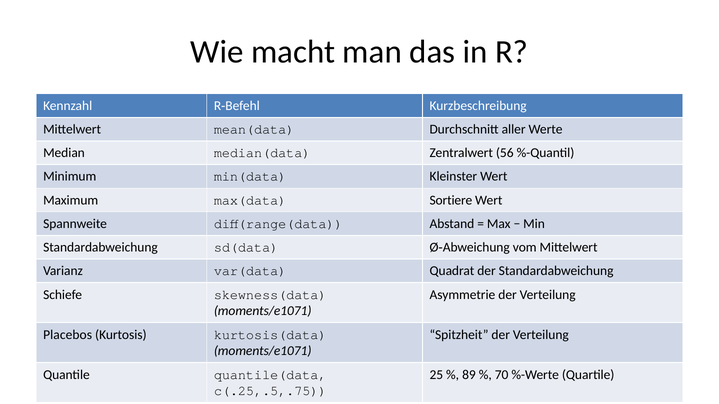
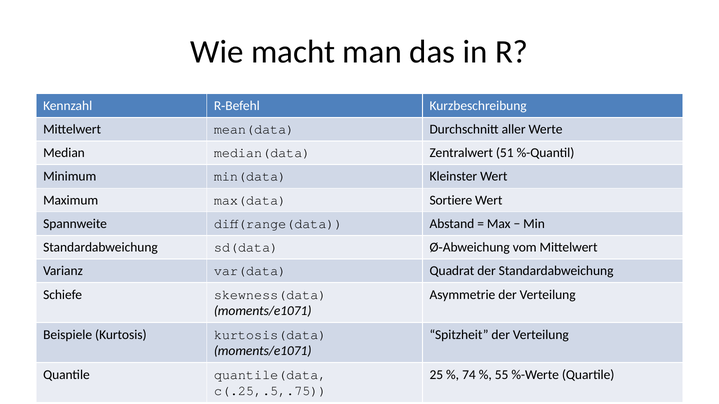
56: 56 -> 51 (505, 153)
Placebos: Placebos -> Beispiele (68, 335)
89: 89 -> 74 (469, 375)
70: 70 -> 55 (502, 375)
